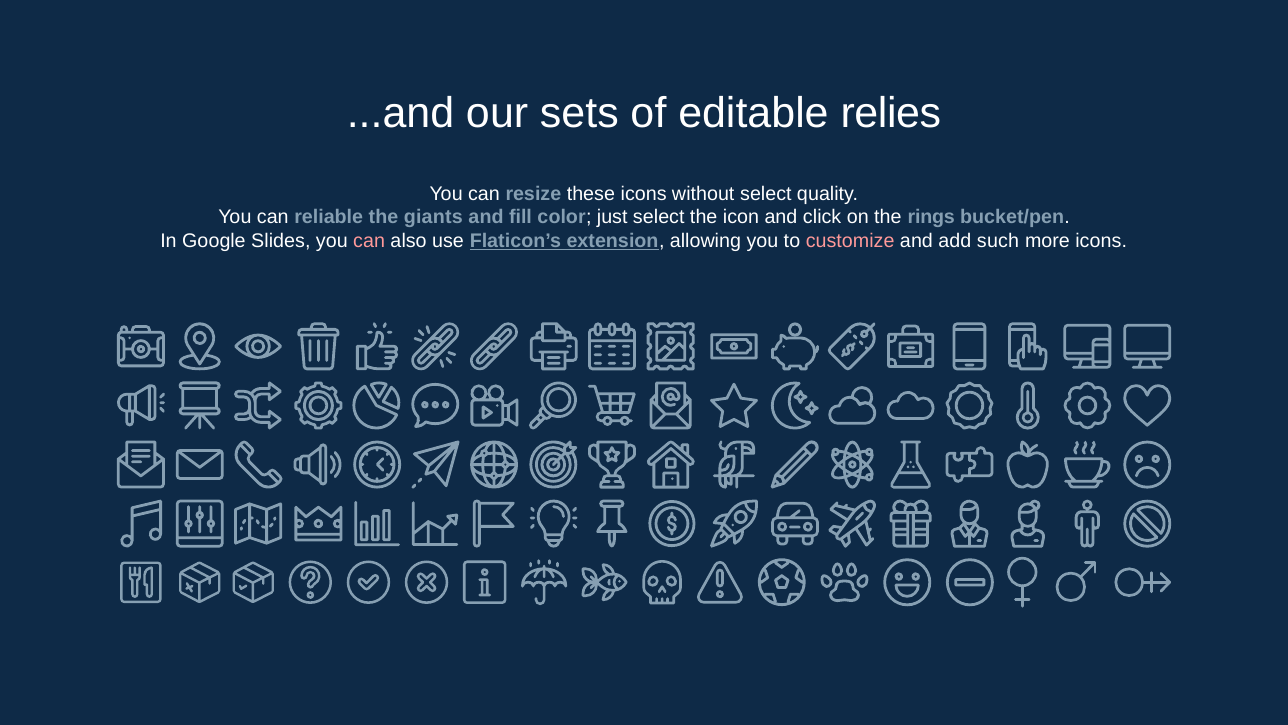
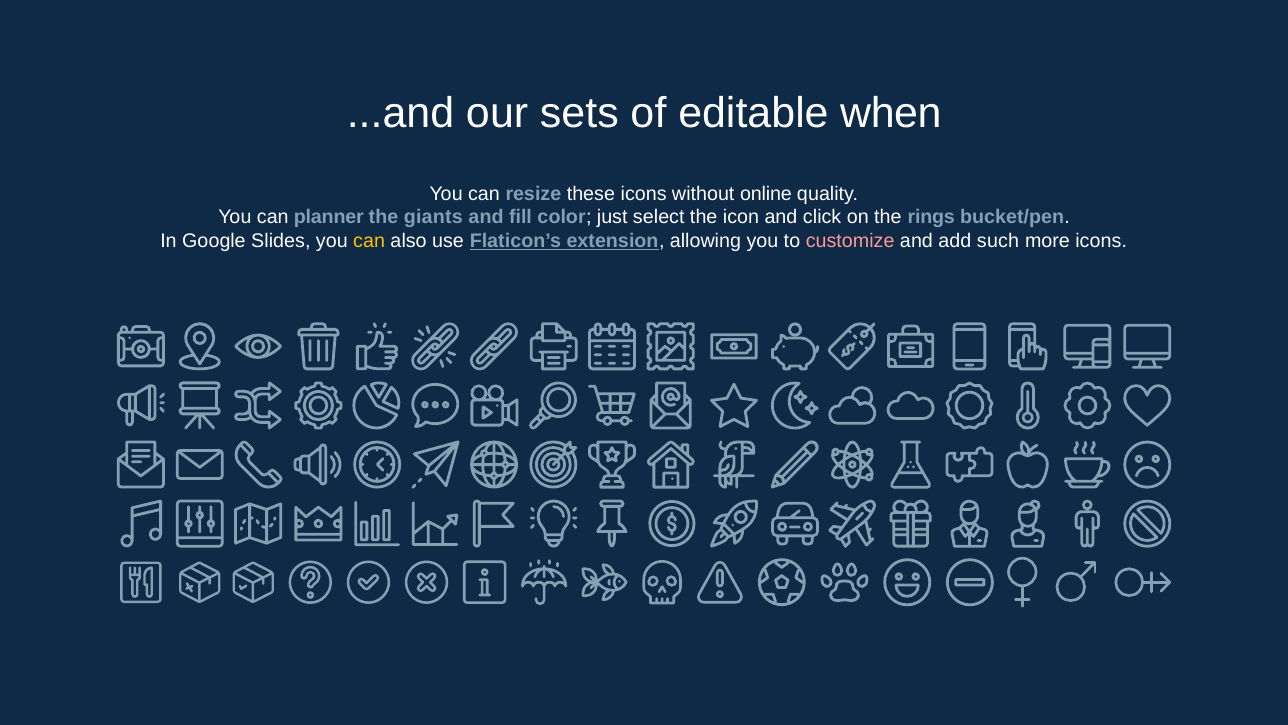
relies: relies -> when (891, 114)
without select: select -> online (766, 193)
reliable: reliable -> planner (329, 217)
can colour: pink -> yellow (369, 241)
